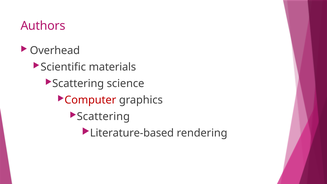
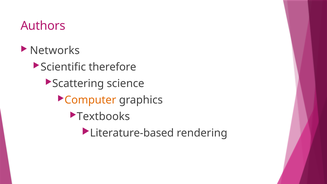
Overhead: Overhead -> Networks (55, 50)
materials: materials -> therefore (112, 67)
Computer colour: red -> orange (90, 100)
Scattering: Scattering -> Textbooks (103, 116)
